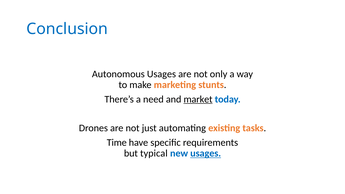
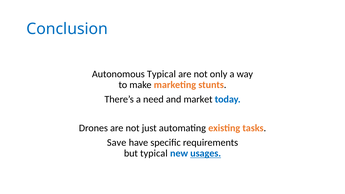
Autonomous Usages: Usages -> Typical (161, 74)
market underline: present -> none (198, 99)
Time: Time -> Save (117, 143)
